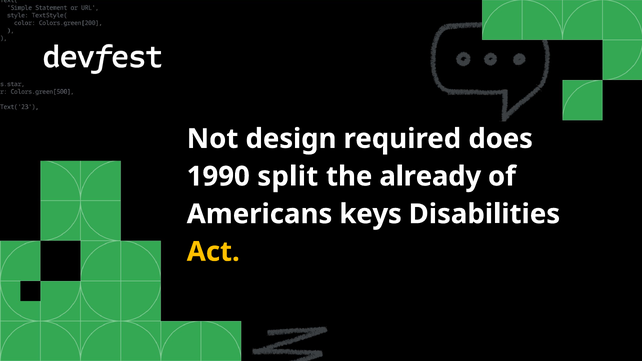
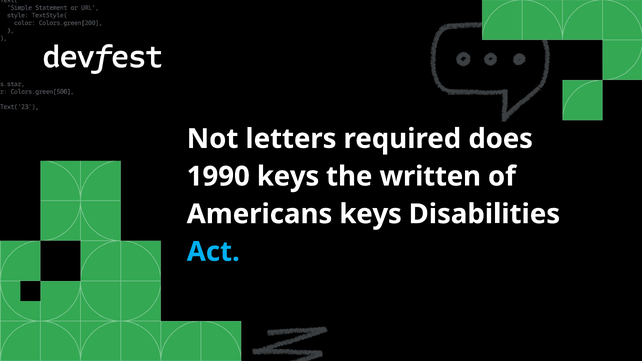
design: design -> letters (291, 139)
1990 split: split -> keys (288, 176)
already: already -> written (430, 176)
Act colour: yellow -> light blue (213, 252)
